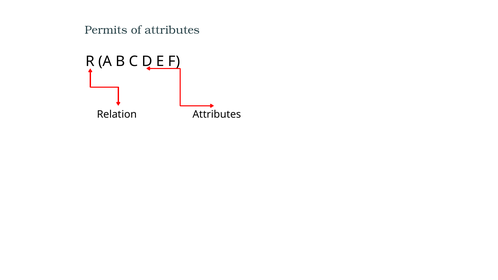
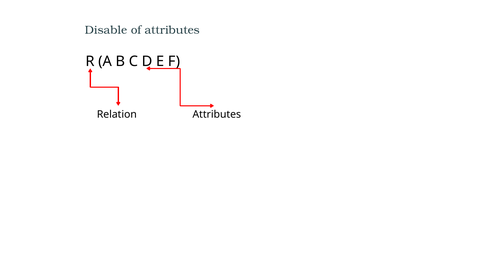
Permits: Permits -> Disable (106, 30)
